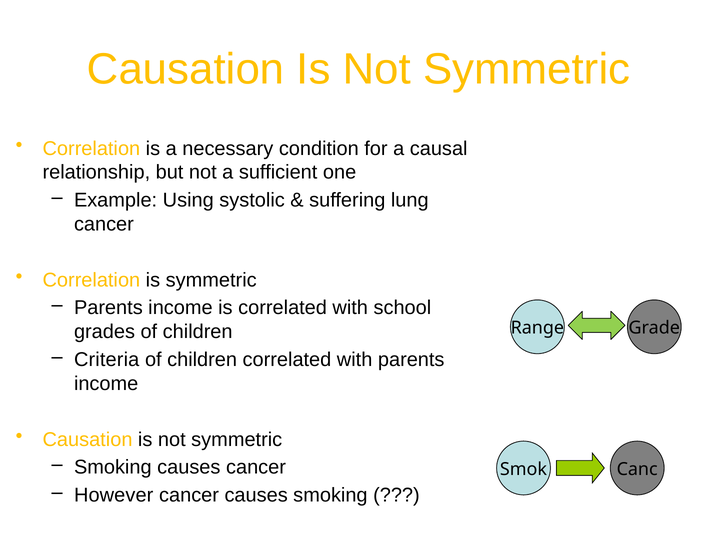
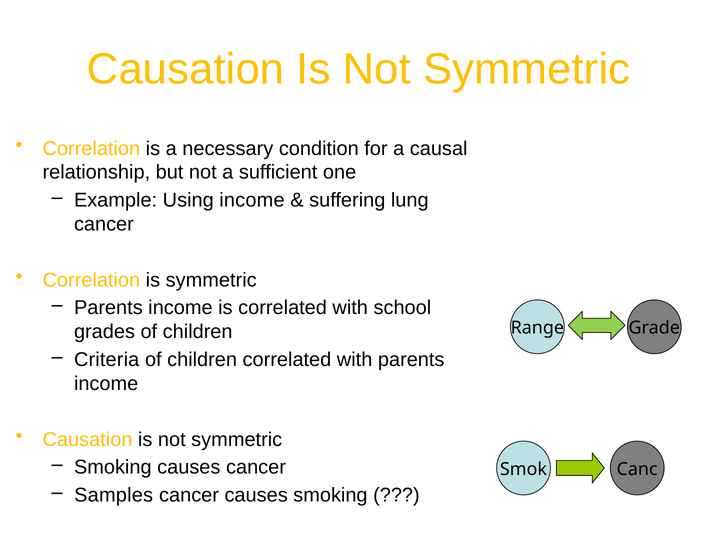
Using systolic: systolic -> income (252, 200)
However: However -> Samples (114, 496)
